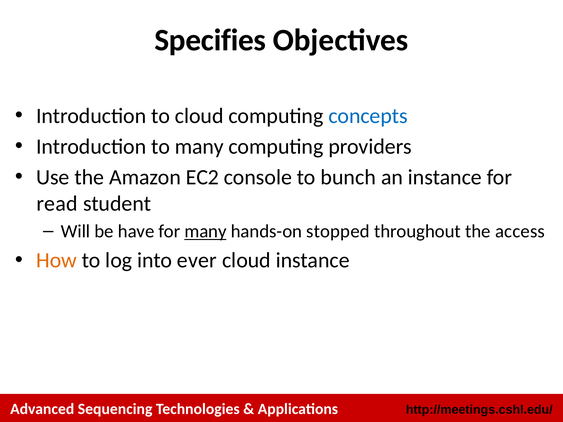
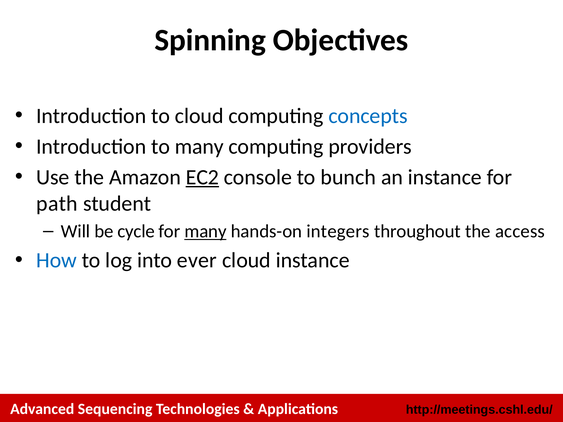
Specifies: Specifies -> Spinning (210, 40)
EC2 underline: none -> present (202, 177)
read: read -> path (57, 204)
have: have -> cycle (136, 232)
stopped: stopped -> integers (338, 232)
How colour: orange -> blue (56, 261)
